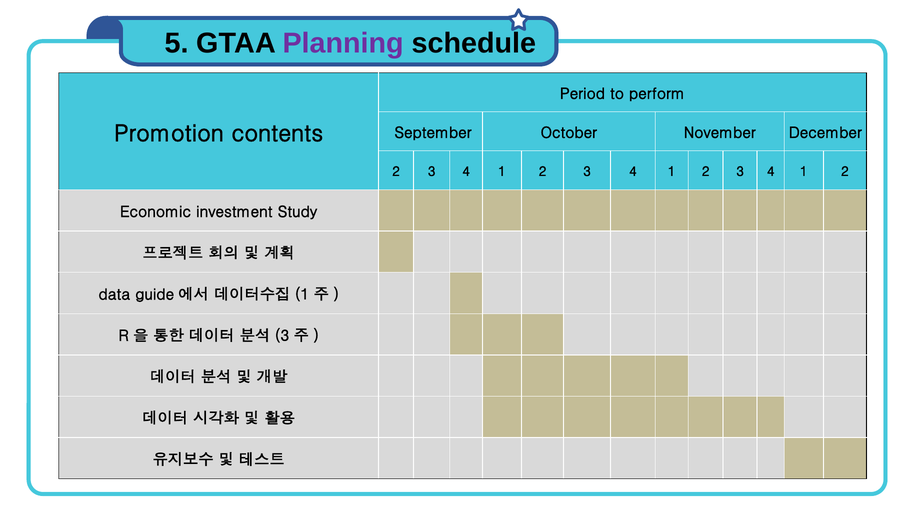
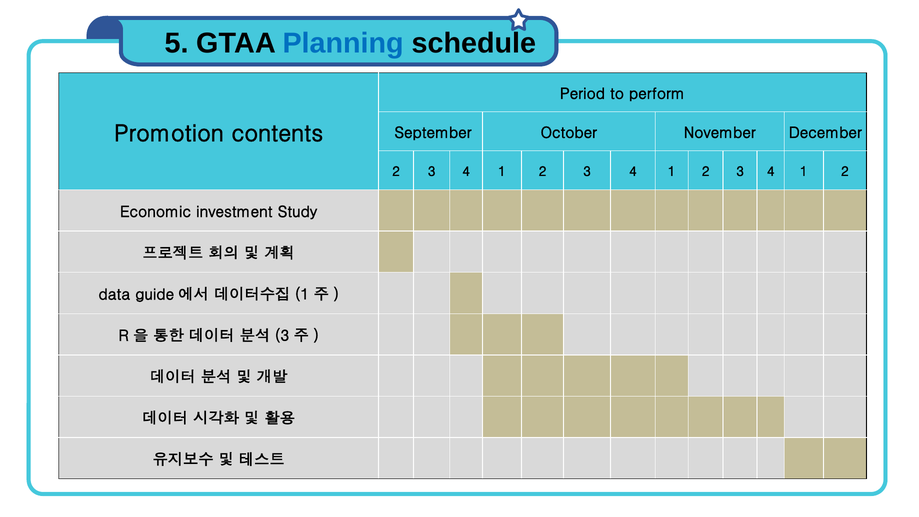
Planning colour: purple -> blue (343, 43)
